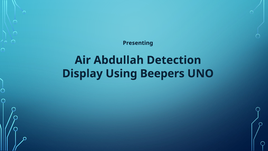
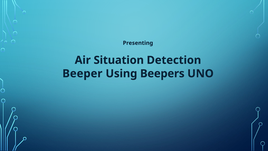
Abdullah: Abdullah -> Situation (119, 60)
Display: Display -> Beeper (82, 73)
